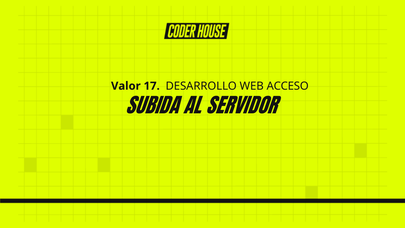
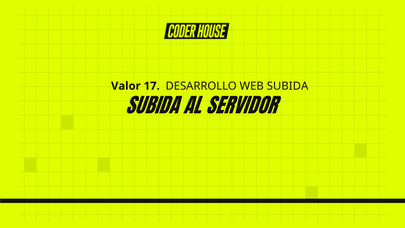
WEB ACCESO: ACCESO -> SUBIDA (288, 86)
